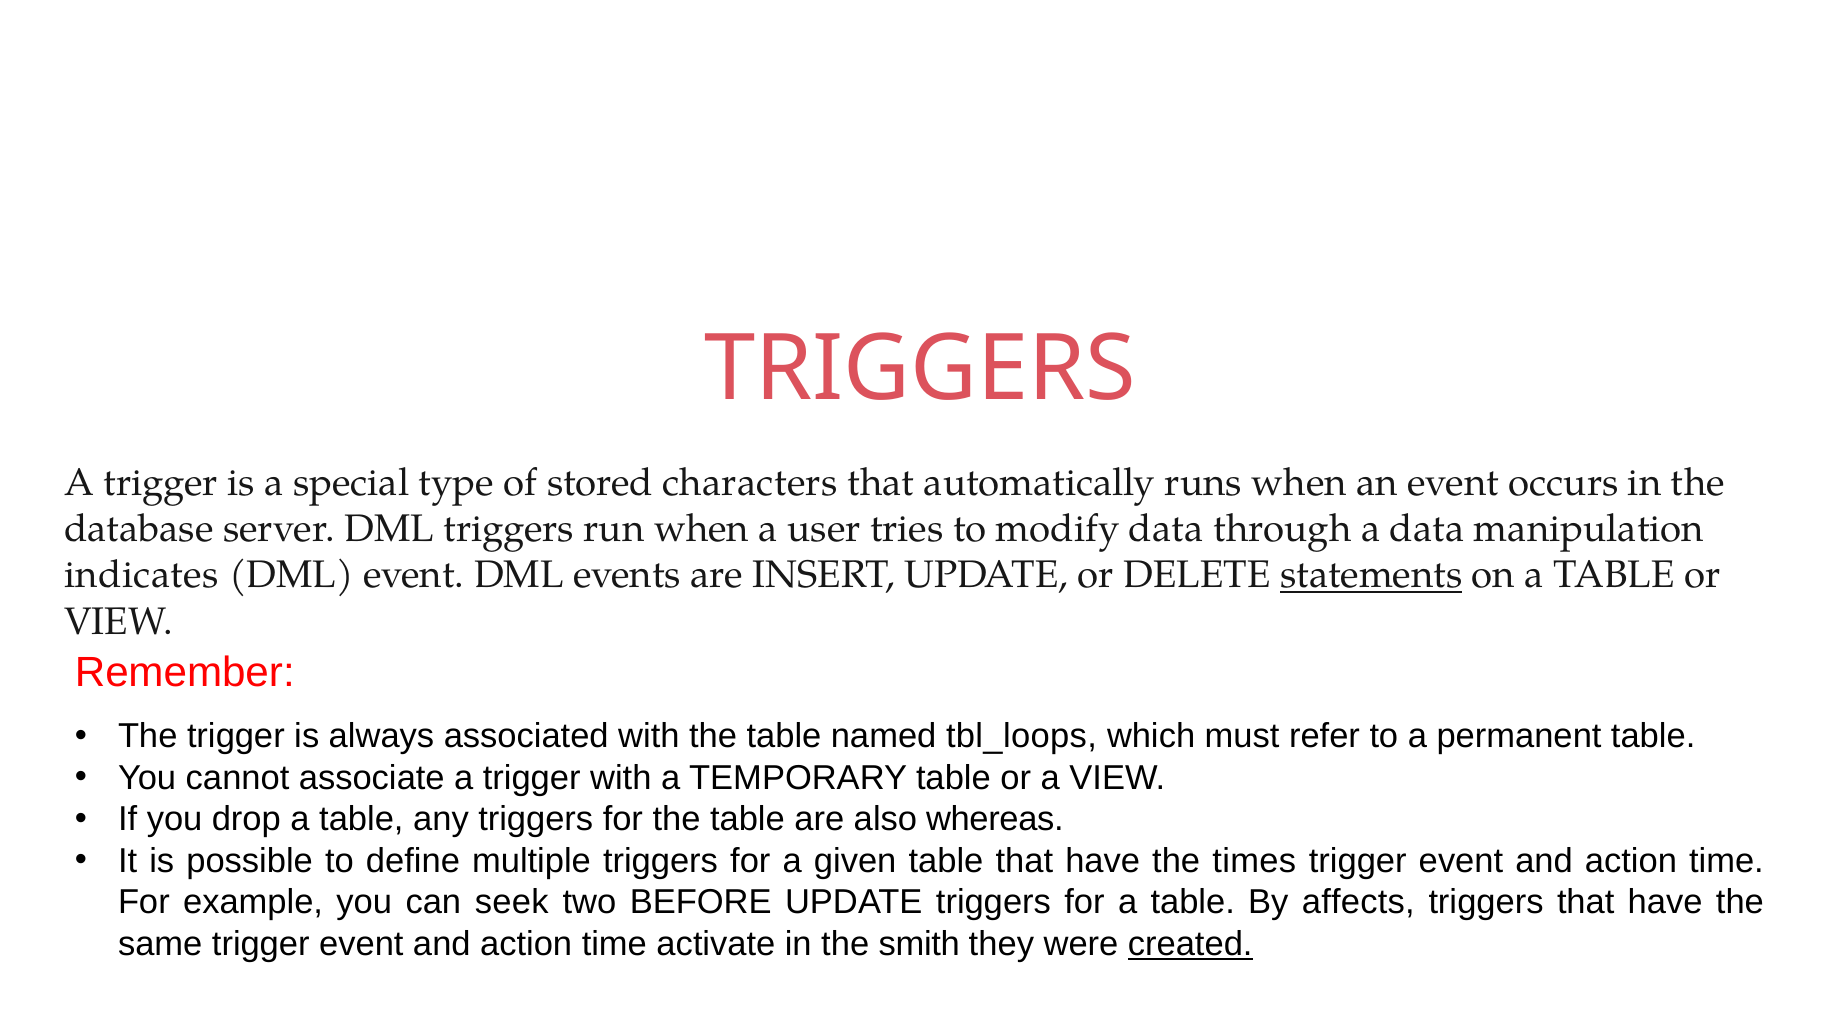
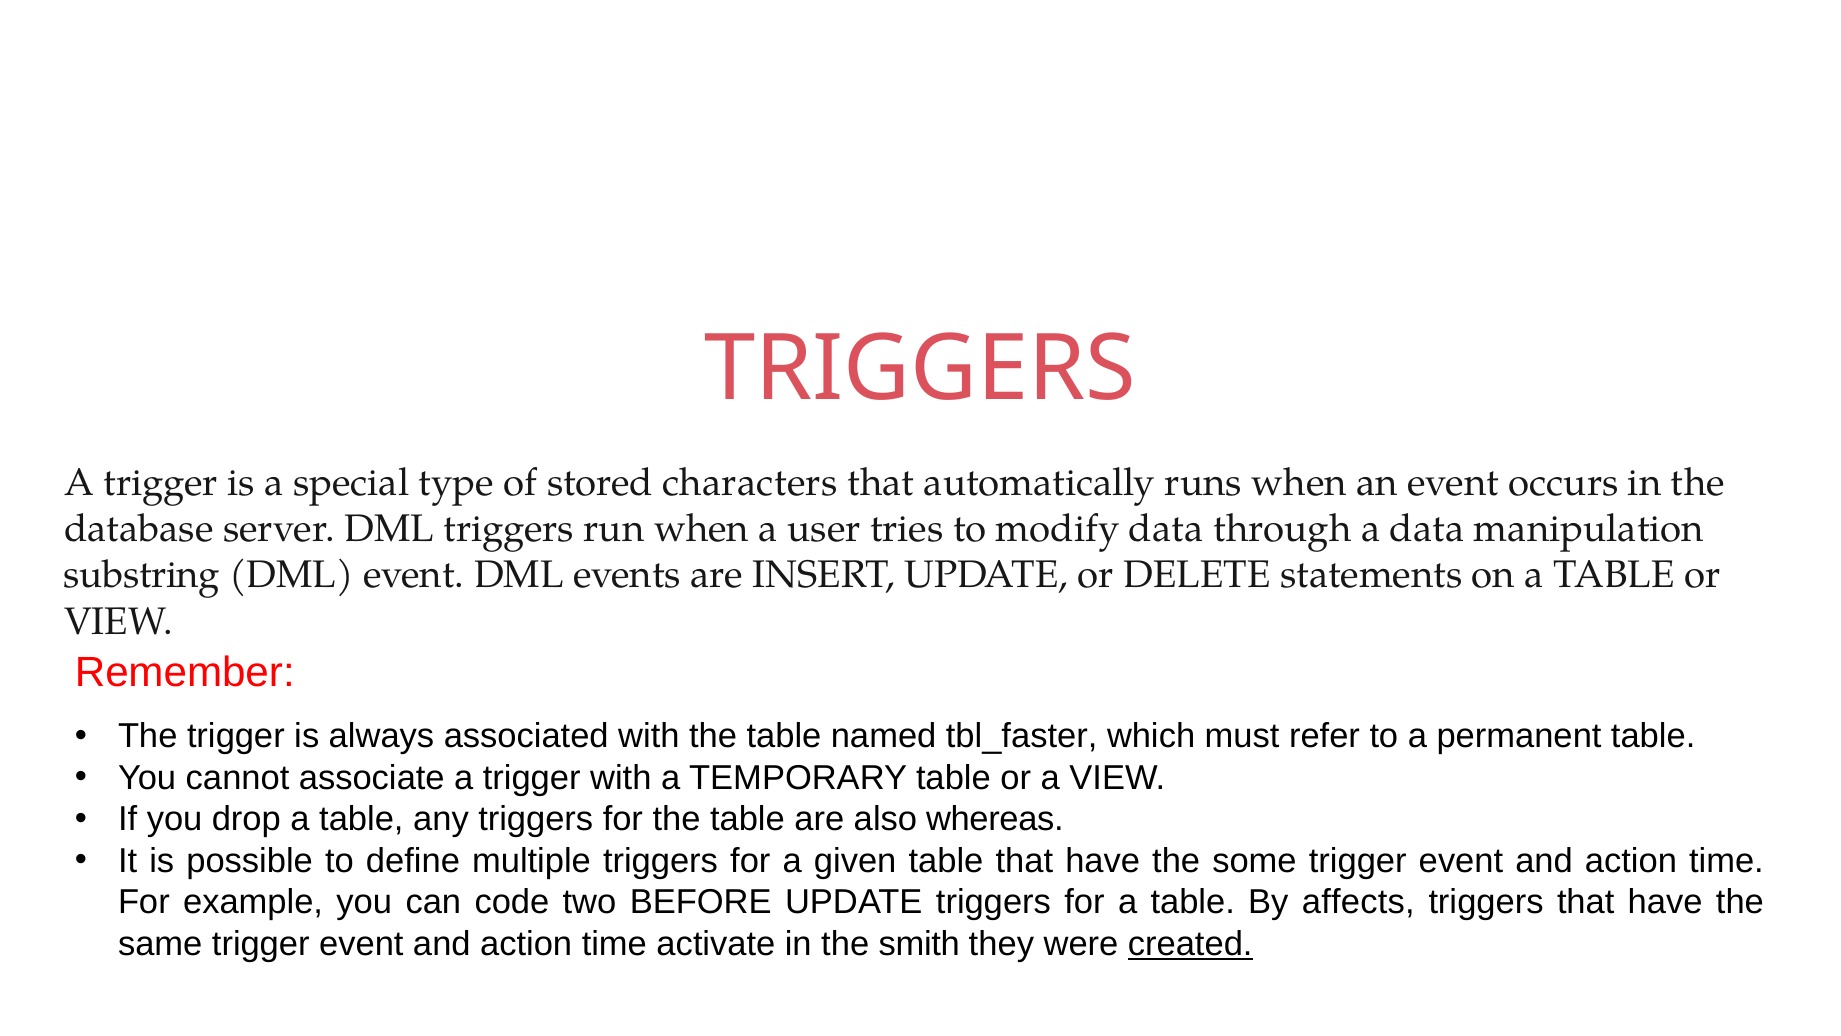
indicates: indicates -> substring (142, 575)
statements underline: present -> none (1371, 575)
tbl_loops: tbl_loops -> tbl_faster (1022, 736)
times: times -> some (1254, 861)
seek: seek -> code (512, 902)
